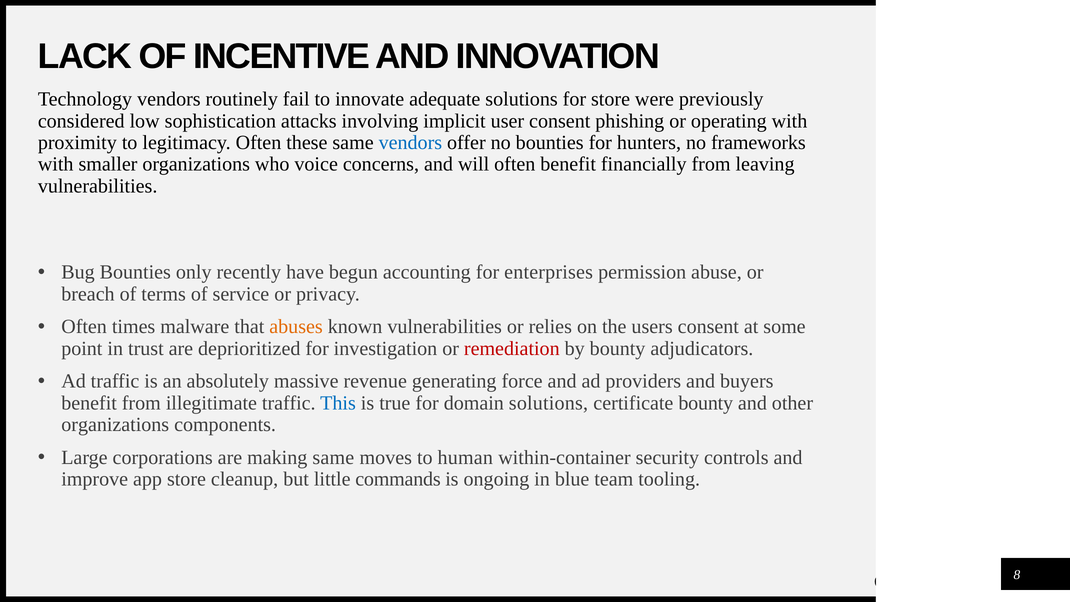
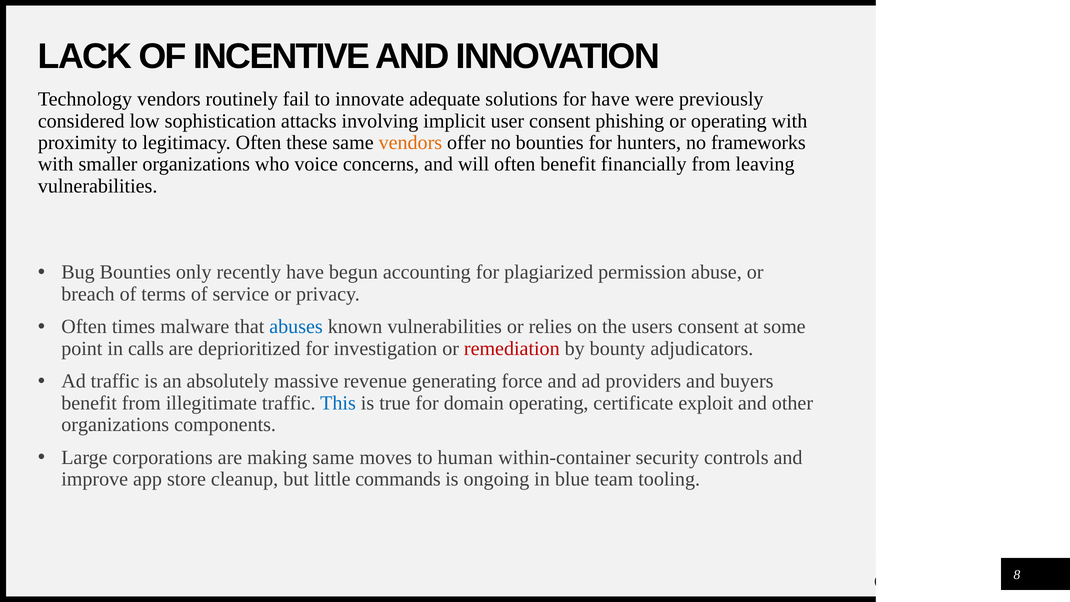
for store: store -> have (610, 99)
vendors colour: blue -> orange (410, 143)
enterprises: enterprises -> plagiarized (549, 272)
abuses colour: orange -> blue (296, 327)
trust: trust -> calls (146, 348)
domain solutions: solutions -> operating (549, 403)
certificate bounty: bounty -> exploit (706, 403)
